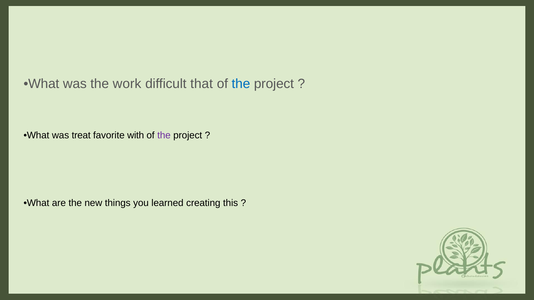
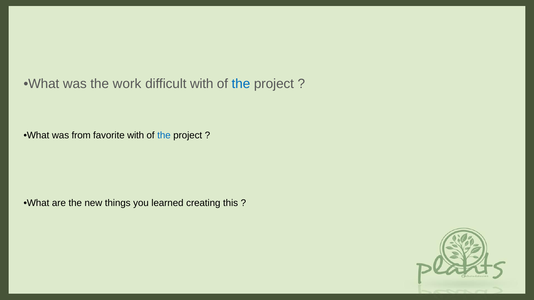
difficult that: that -> with (202, 84)
treat: treat -> from (81, 135)
the colour: purple -> blue (164, 135)
